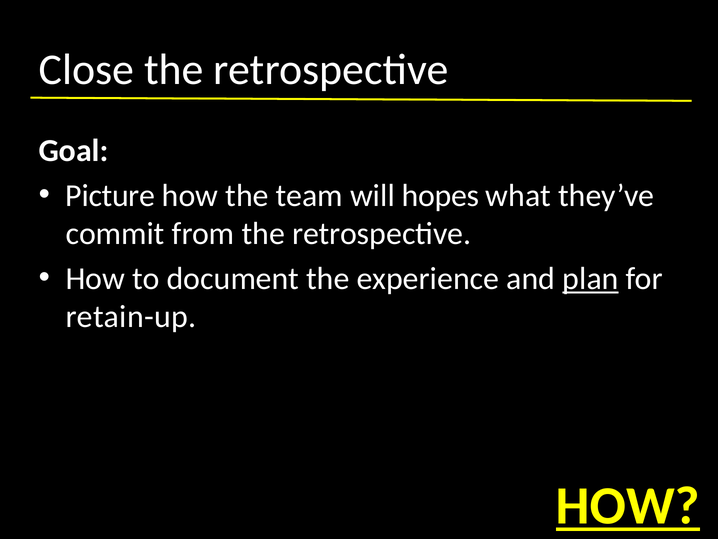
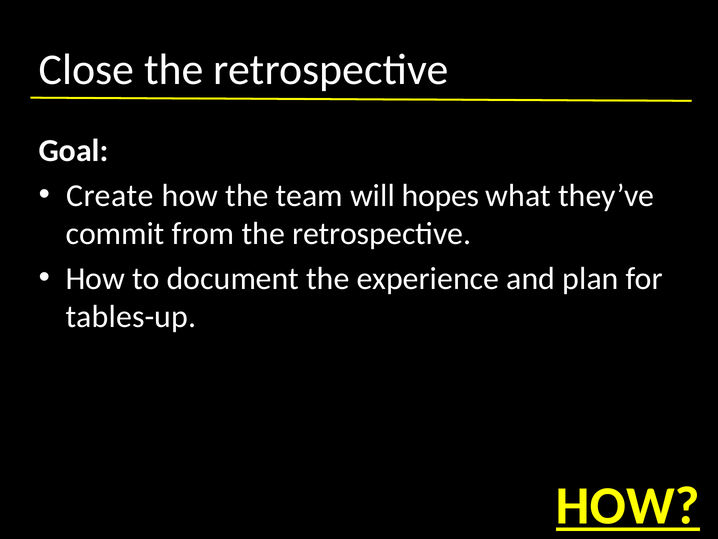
Picture: Picture -> Create (110, 195)
plan underline: present -> none (591, 278)
retain-up: retain-up -> tables-up (131, 317)
